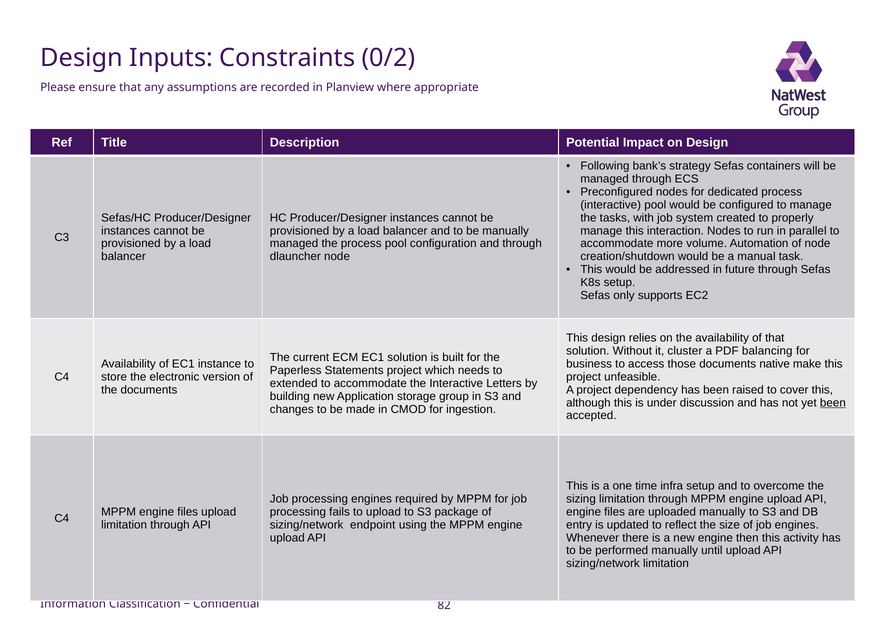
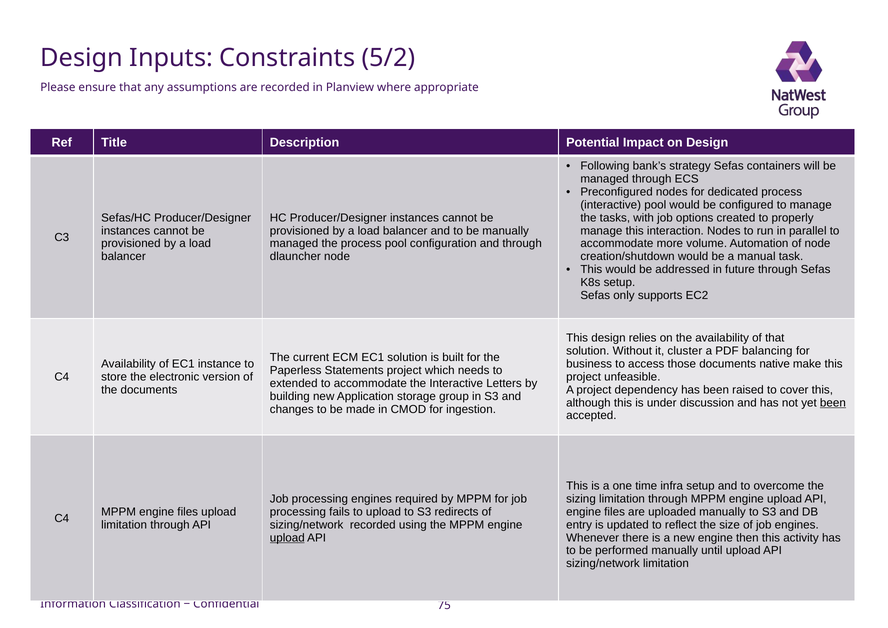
0/2: 0/2 -> 5/2 (389, 58)
system: system -> options (695, 218)
package: package -> redirects (457, 512)
sizing/network endpoint: endpoint -> recorded (373, 525)
upload underline: none -> present (287, 538)
82: 82 -> 75 (444, 605)
